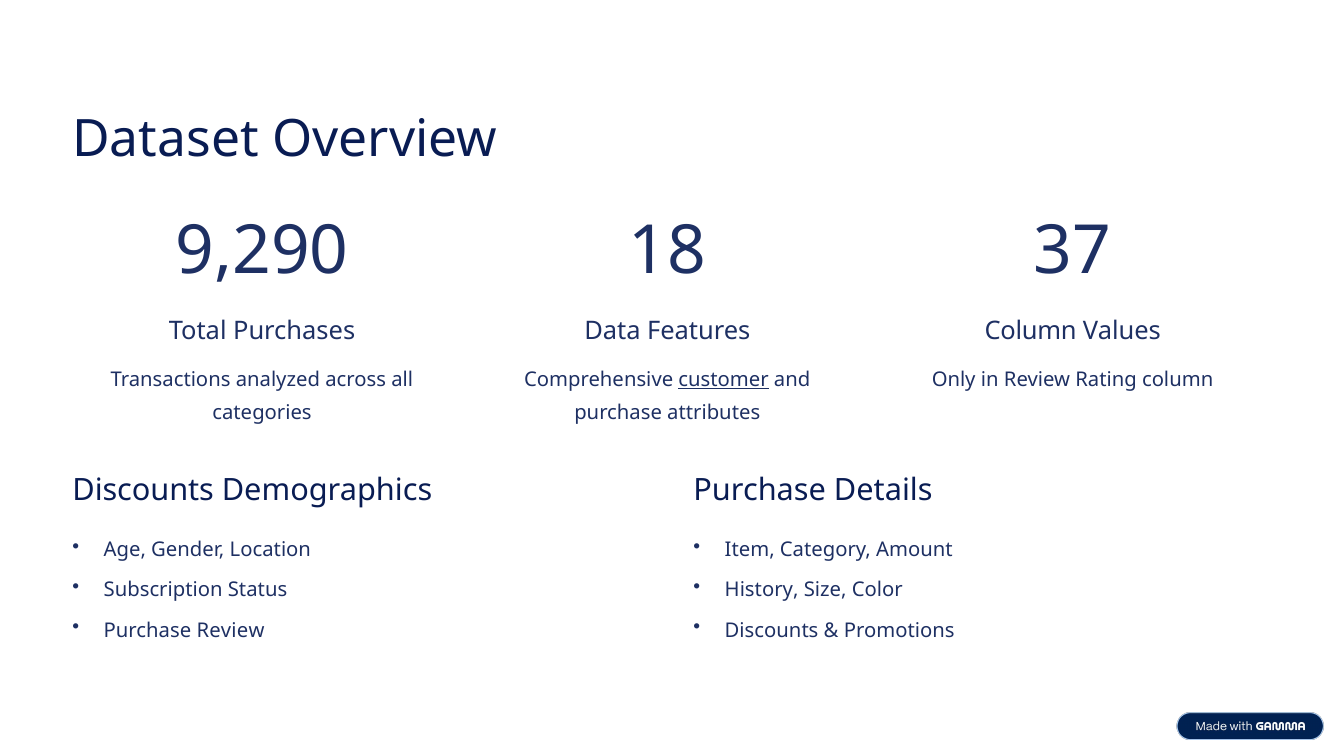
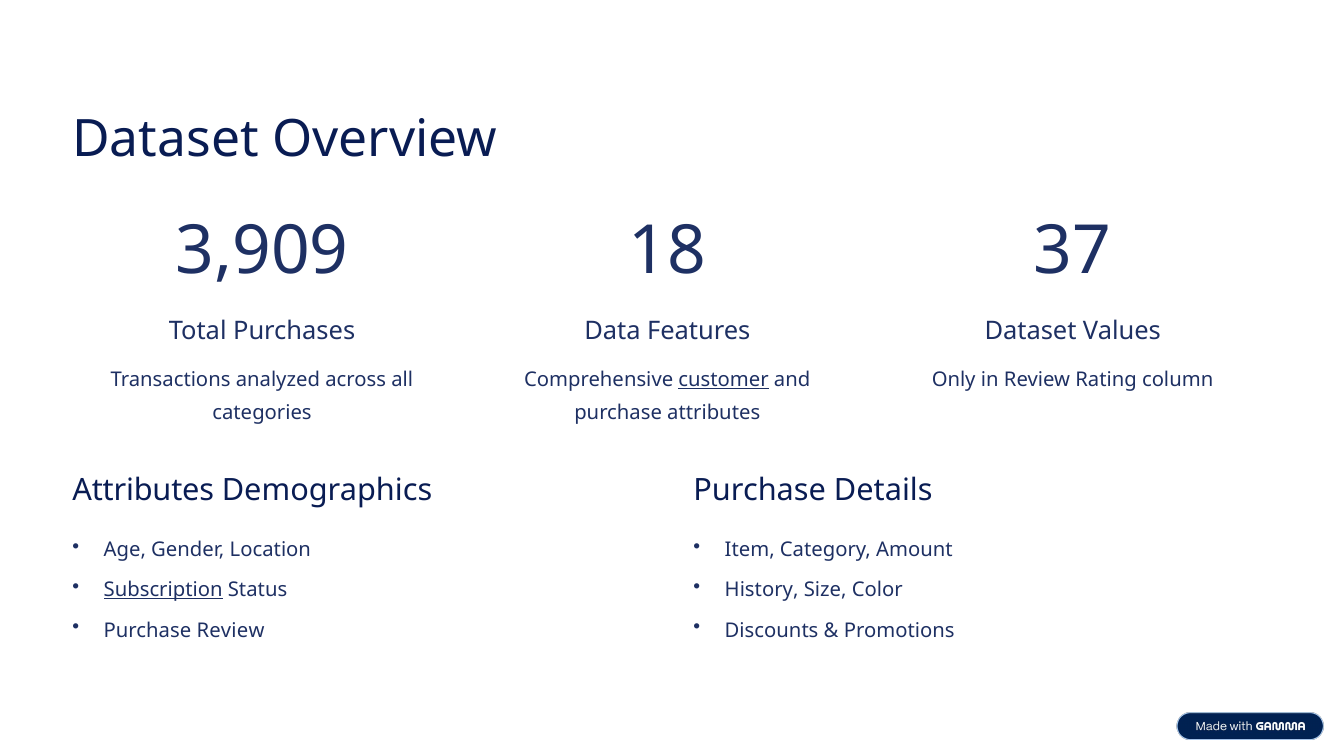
9,290: 9,290 -> 3,909 (262, 251)
Column: Column -> Dataset (1031, 331)
Discounts: Discounts -> Attributes (143, 490)
Subscription underline: none -> present (163, 590)
